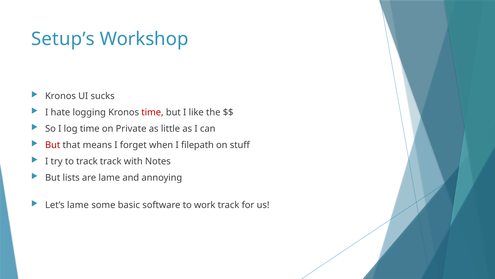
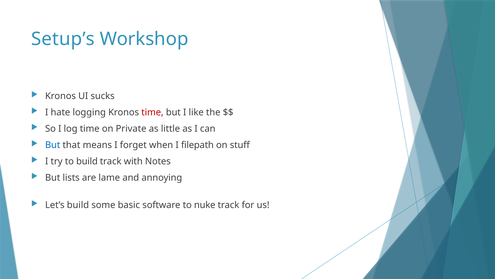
But colour: red -> blue (53, 145)
to track: track -> build (87, 161)
Let’s lame: lame -> build (78, 205)
work: work -> nuke (205, 205)
